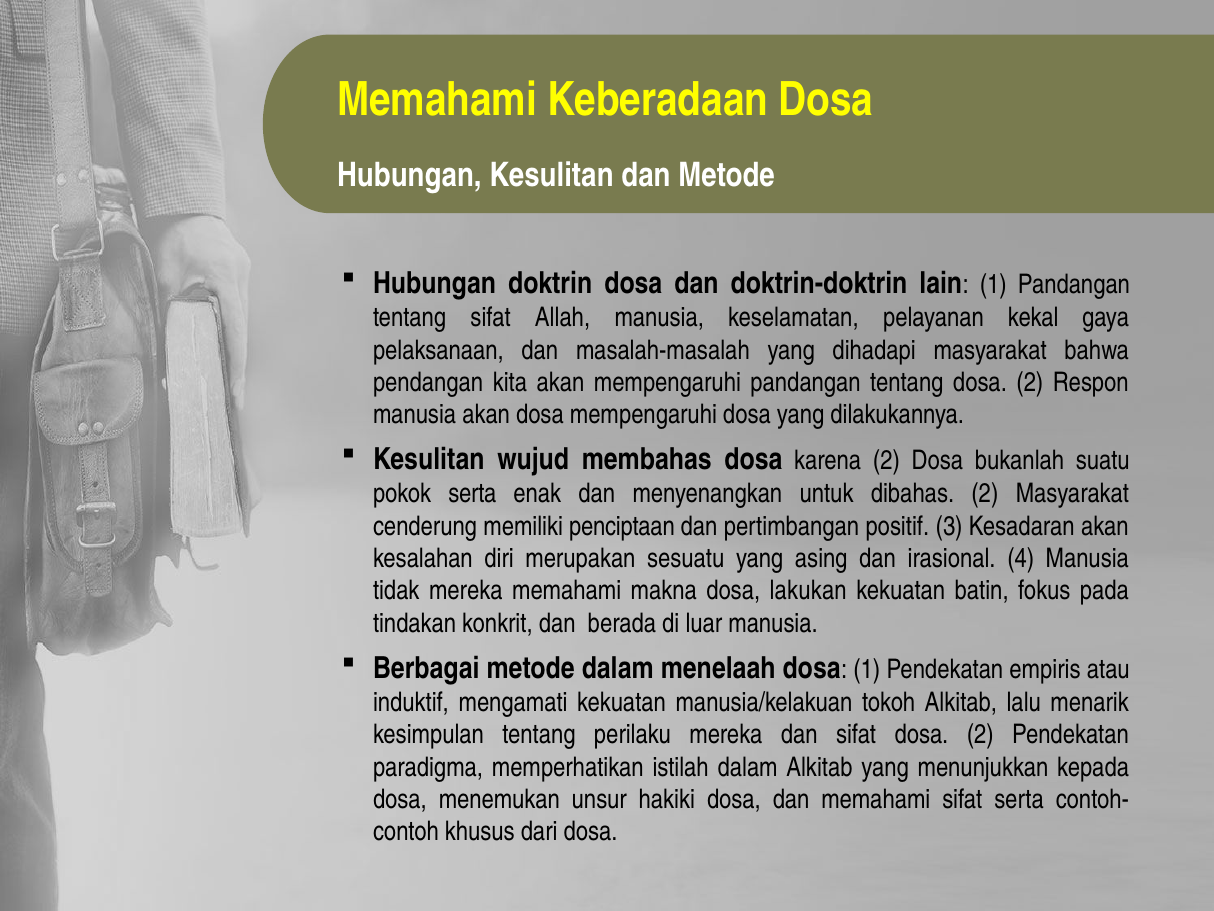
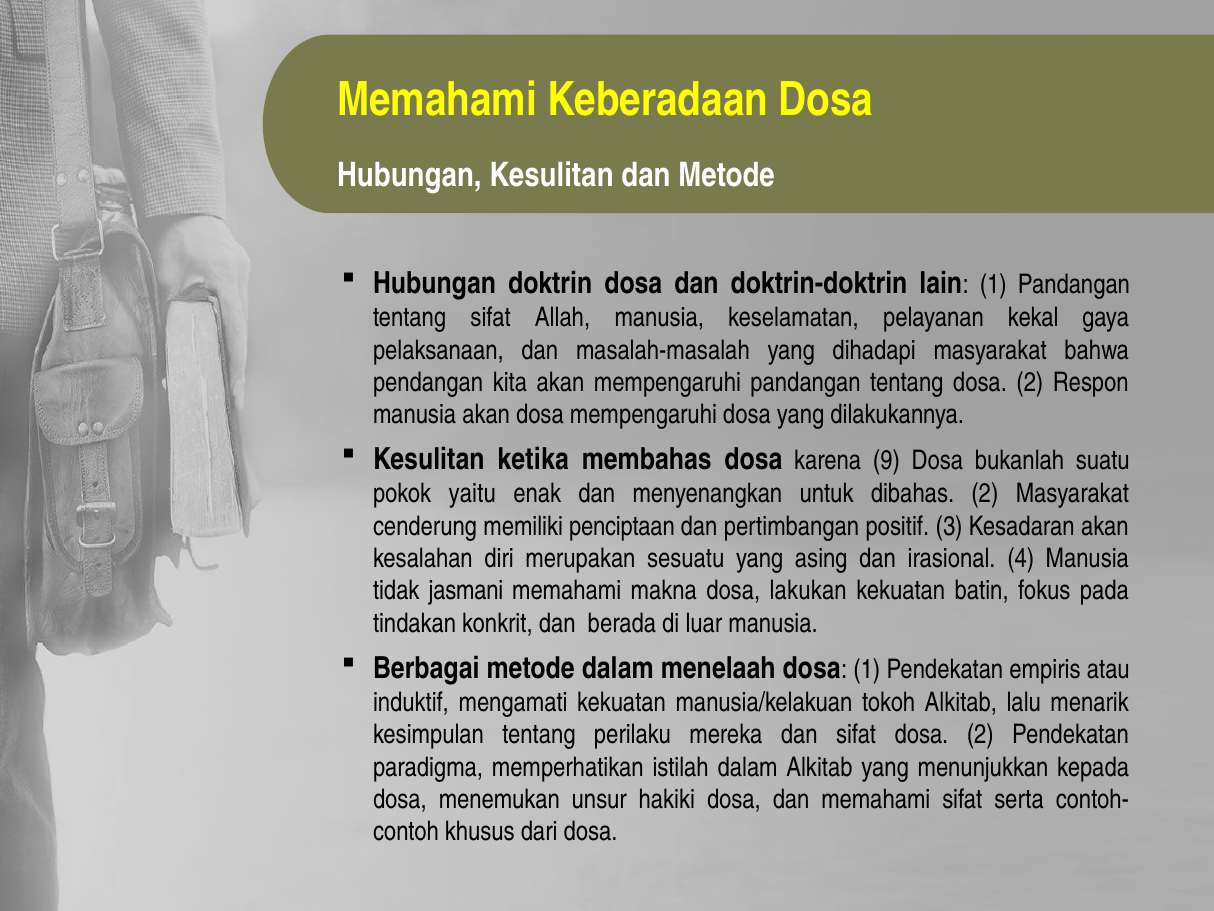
wujud: wujud -> ketika (533, 460)
karena 2: 2 -> 9 (886, 461)
pokok serta: serta -> yaitu (472, 494)
tidak mereka: mereka -> jasmani (466, 591)
